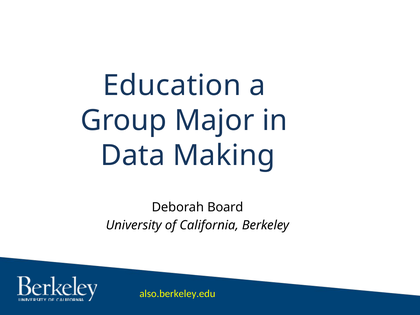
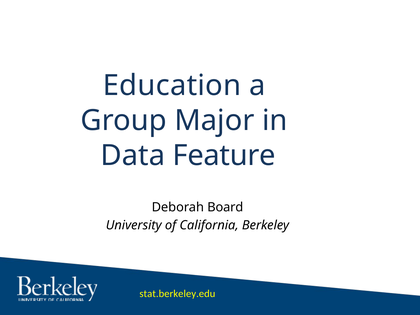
Making: Making -> Feature (224, 156)
also.berkeley.edu: also.berkeley.edu -> stat.berkeley.edu (177, 294)
